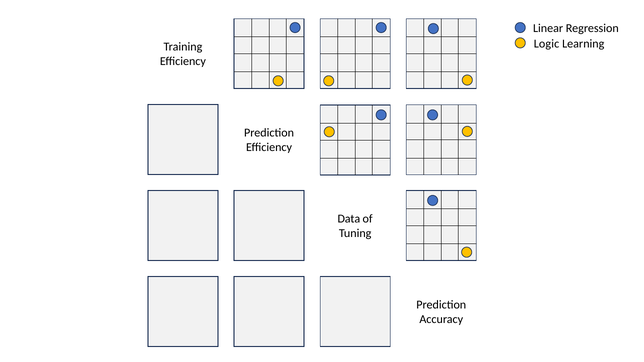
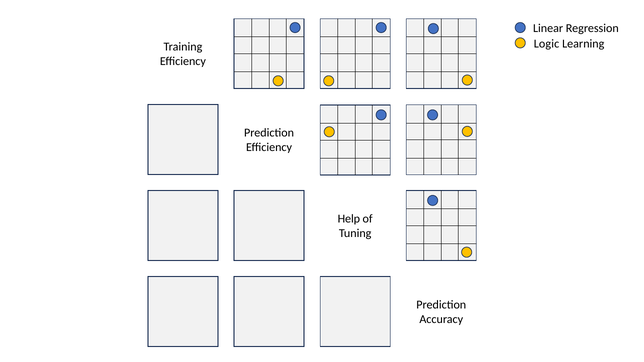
Data: Data -> Help (349, 219)
